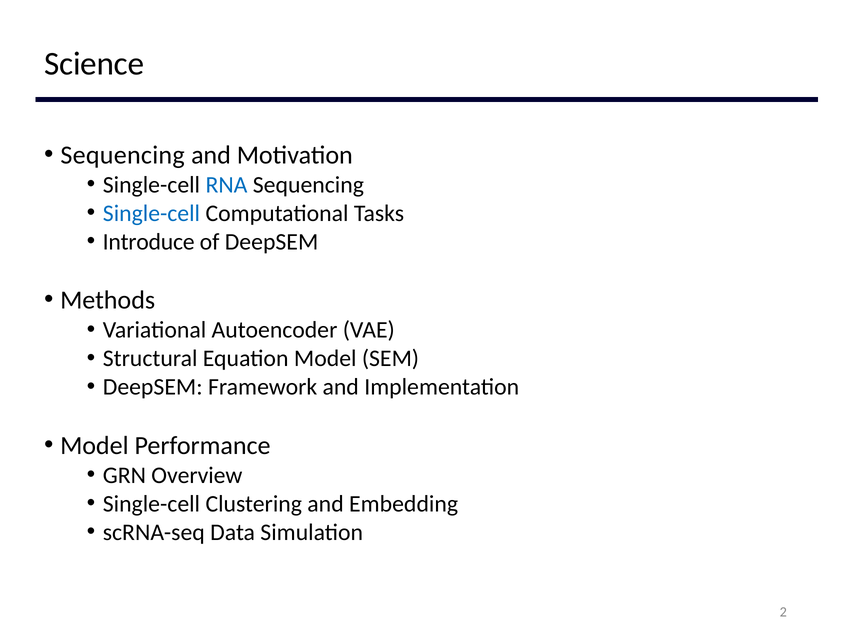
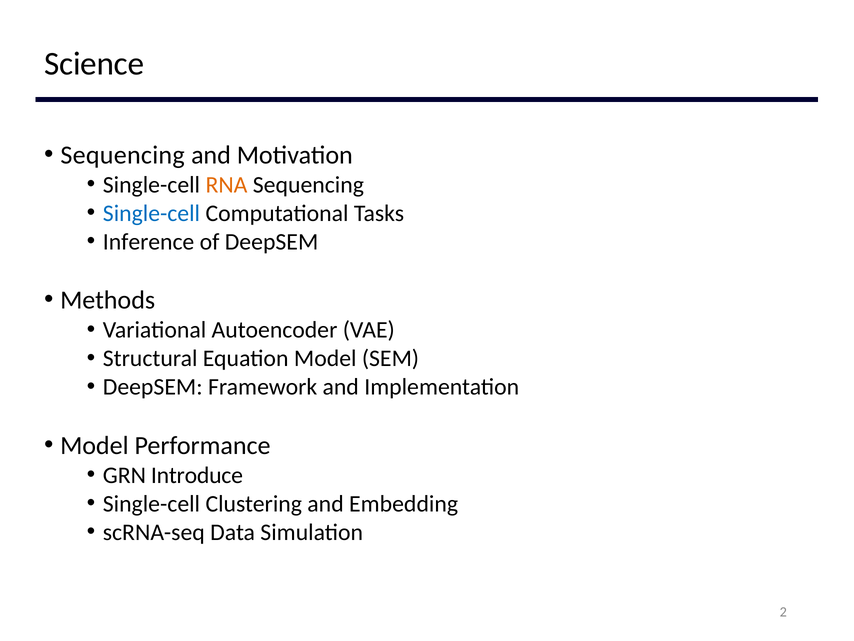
RNA colour: blue -> orange (226, 185)
Introduce: Introduce -> Inference (149, 242)
Overview: Overview -> Introduce (197, 475)
